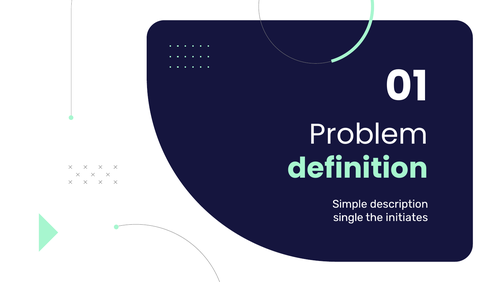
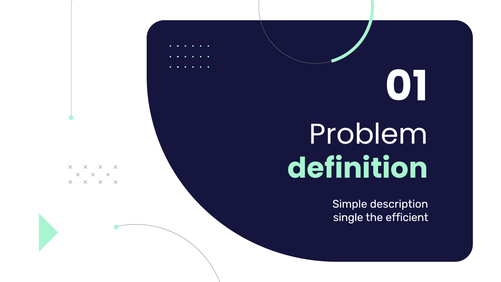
initiates: initiates -> efficient (407, 217)
